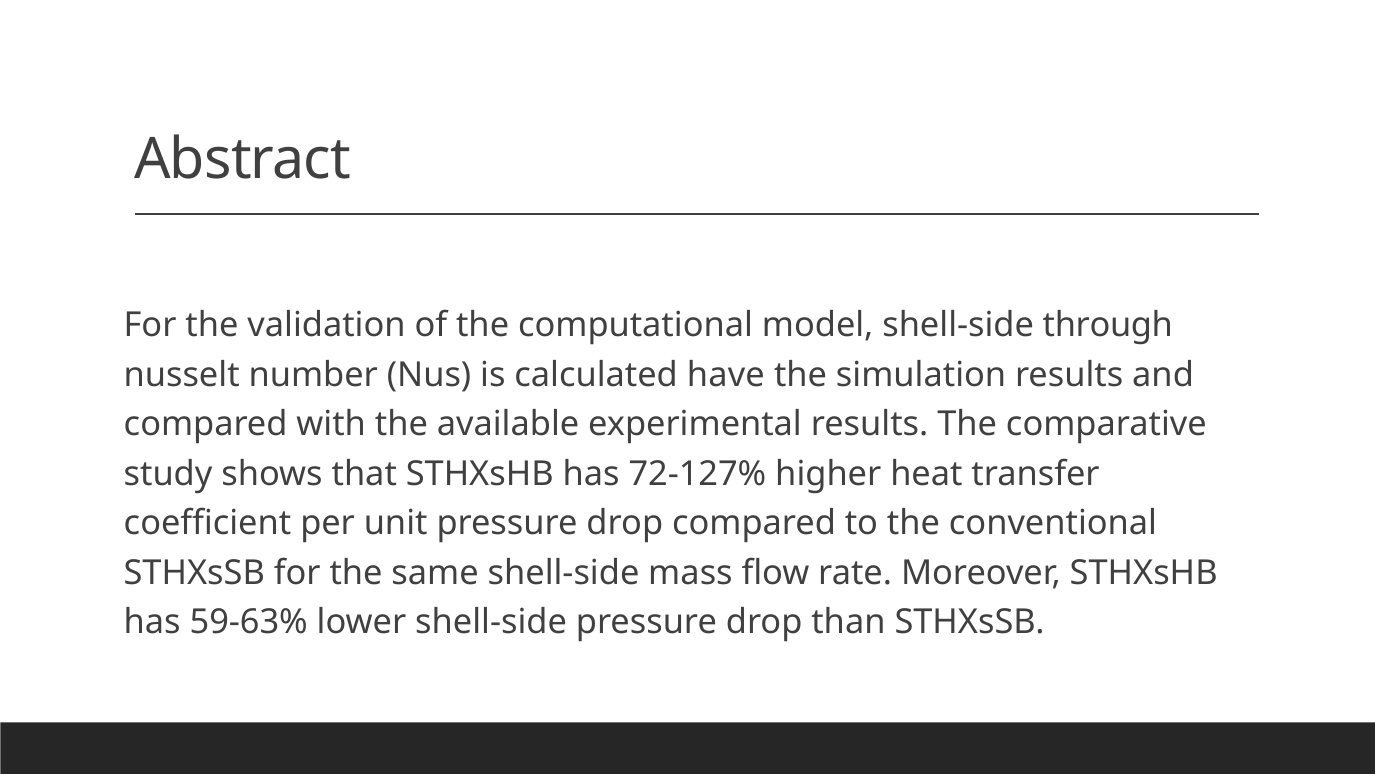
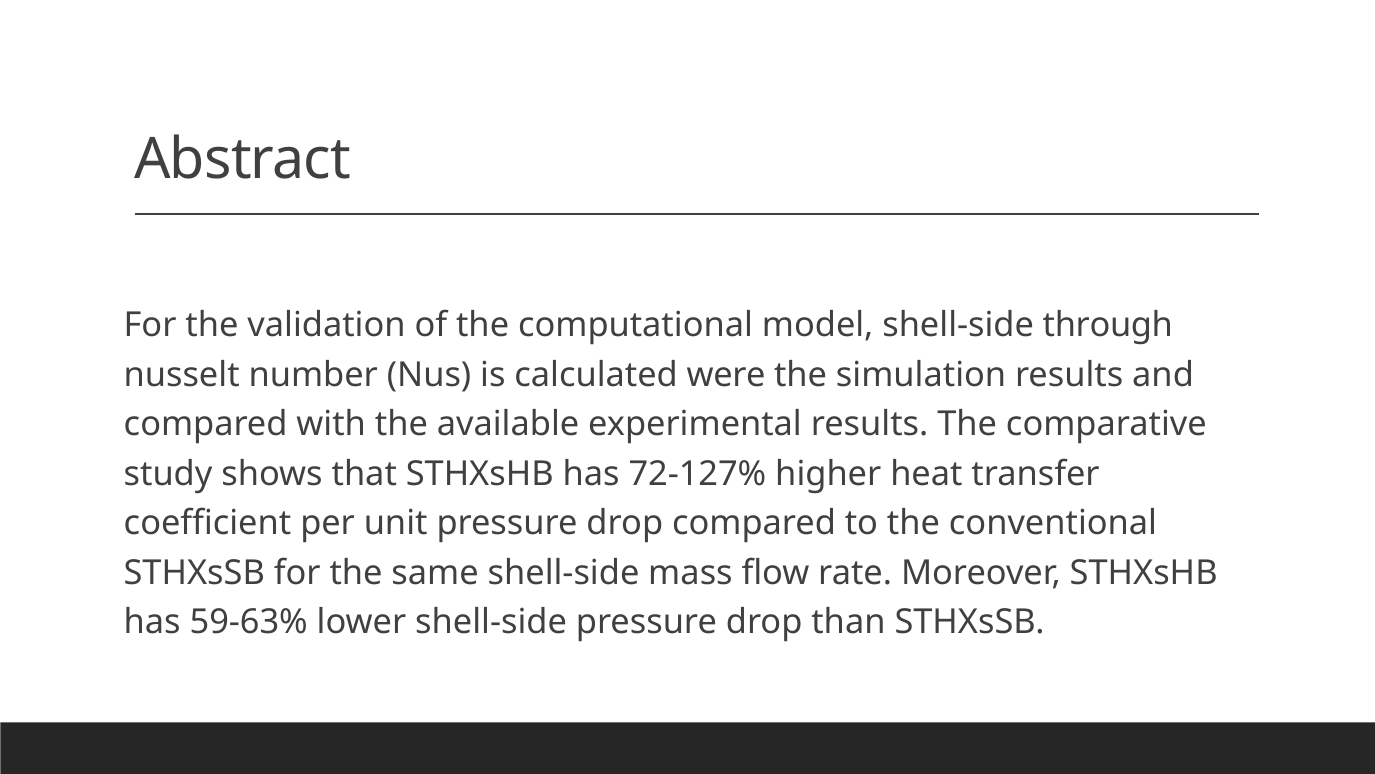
have: have -> were (726, 375)
